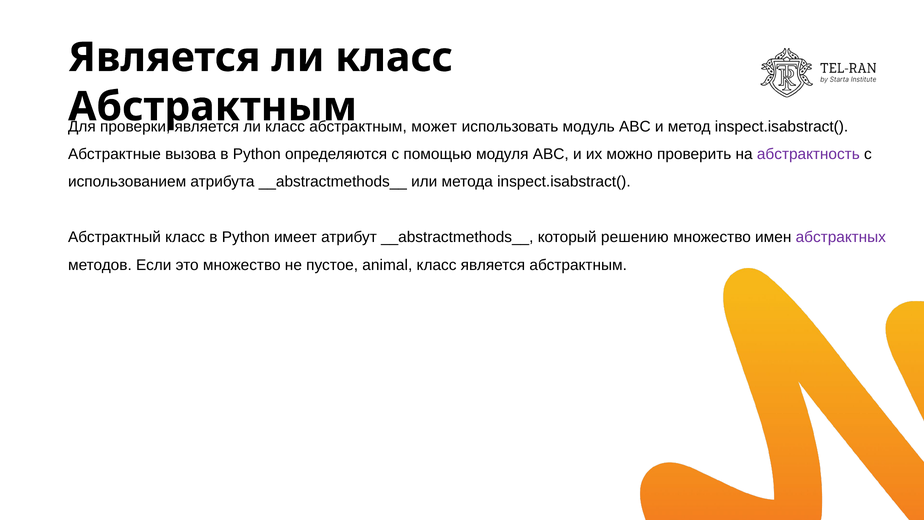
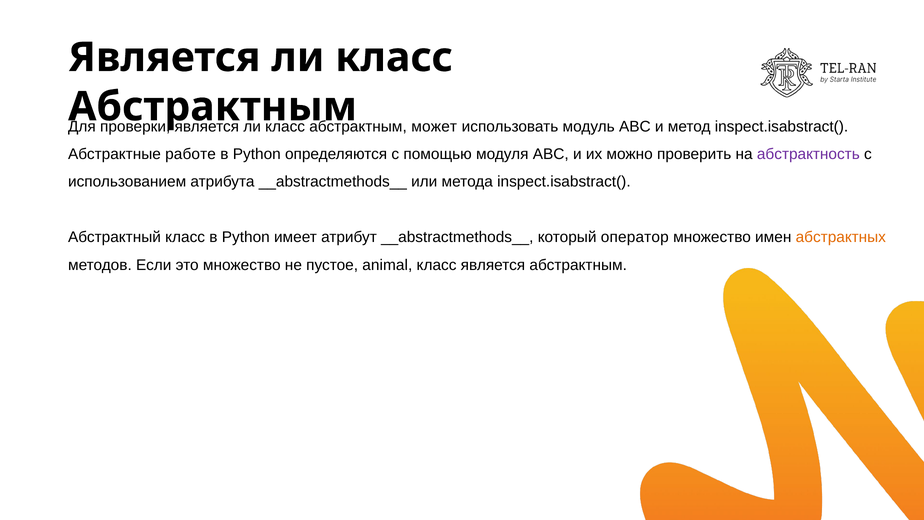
вызова: вызова -> работе (191, 154)
решению: решению -> оператор (635, 237)
абстрактных colour: purple -> orange (841, 237)
